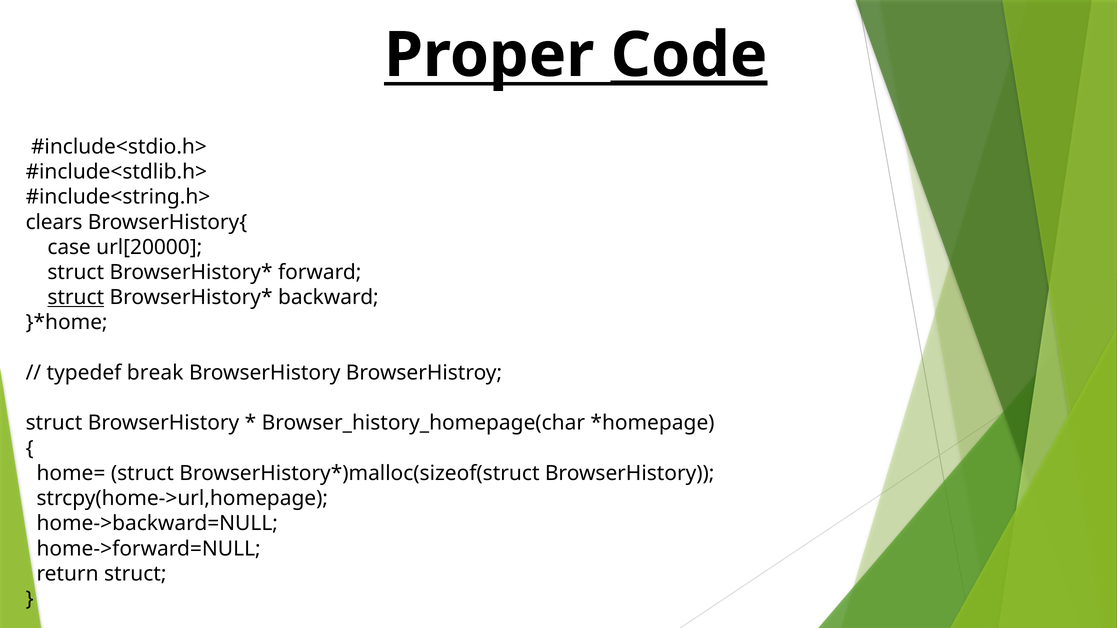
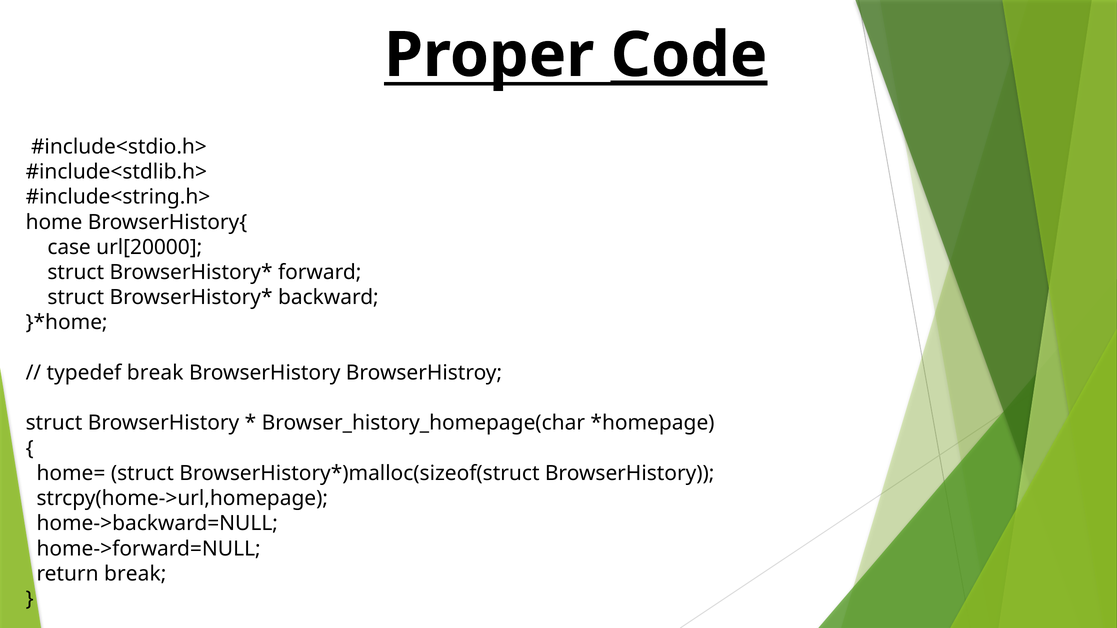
clears: clears -> home (54, 222)
struct underline: present -> none (76, 298)
return struct: struct -> break (135, 574)
